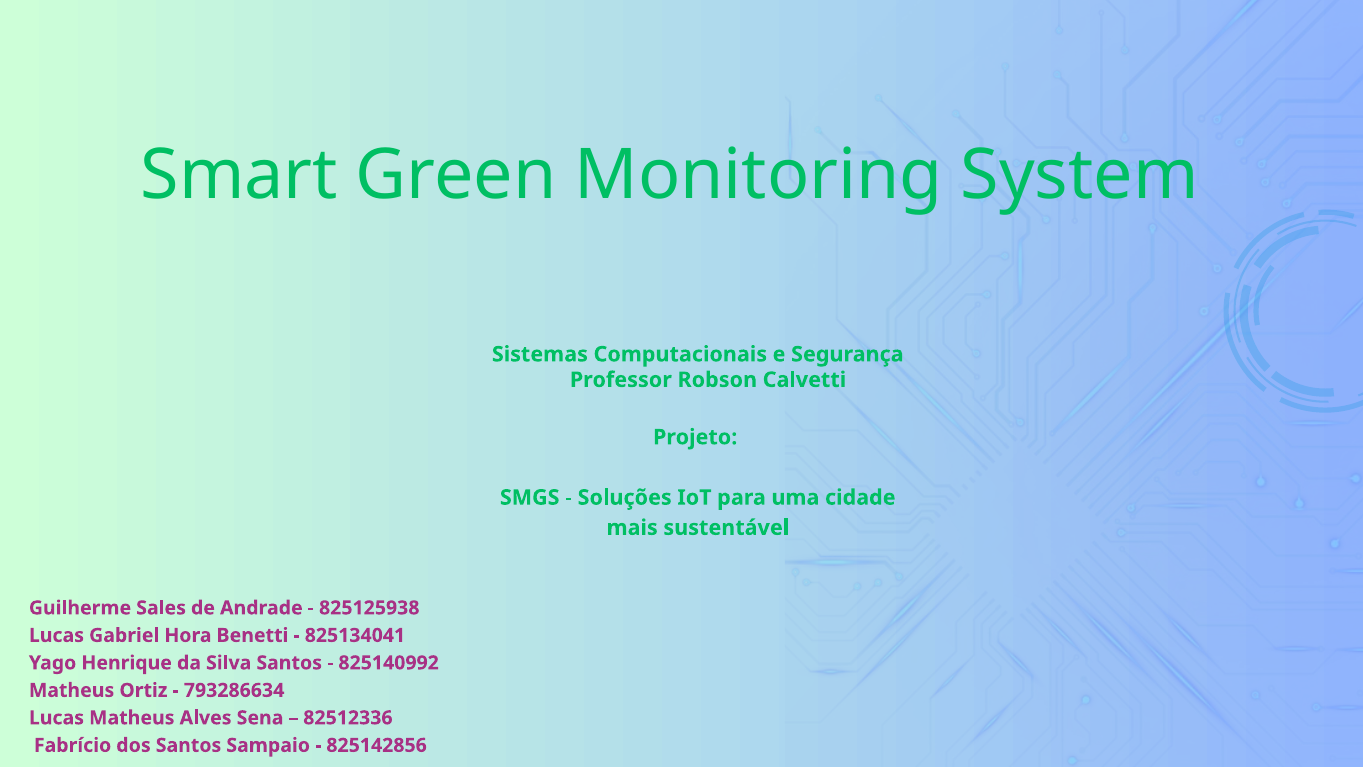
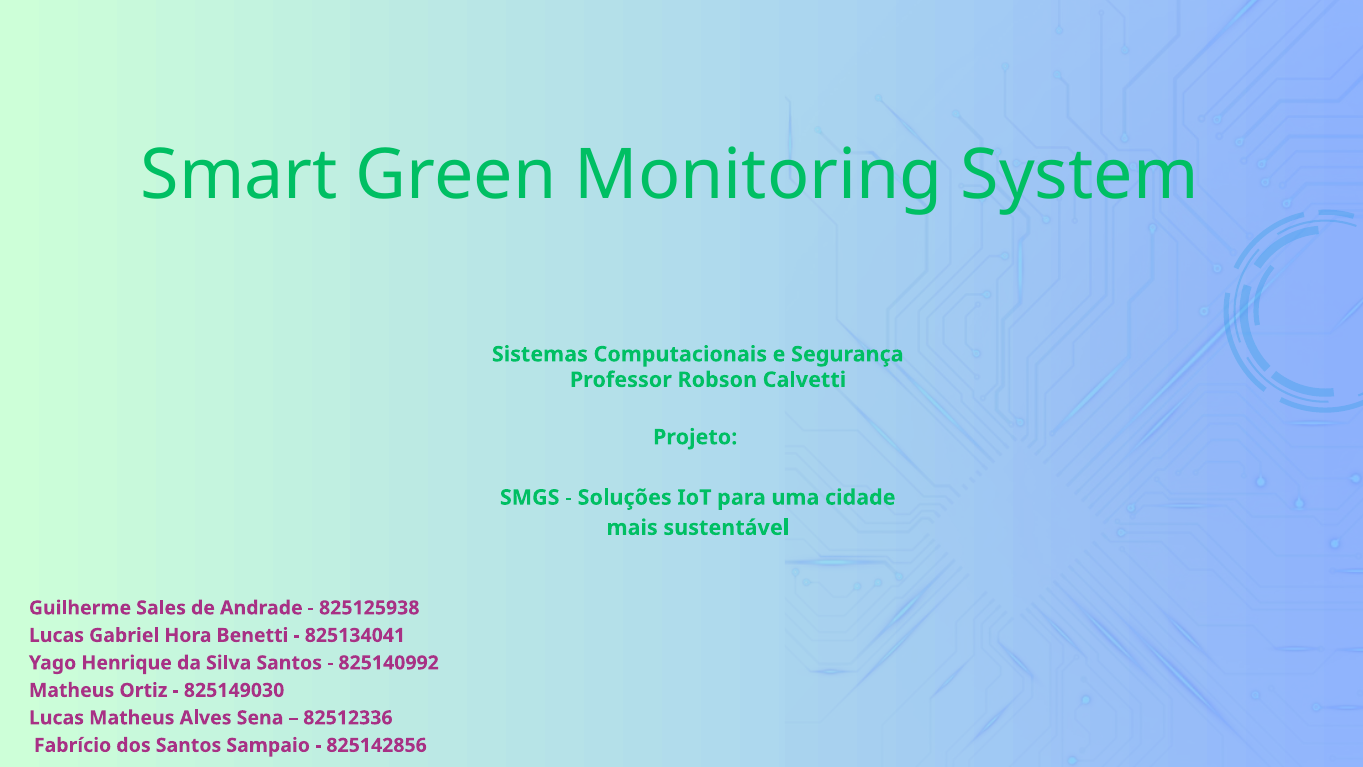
793286634: 793286634 -> 825149030 (234, 690)
